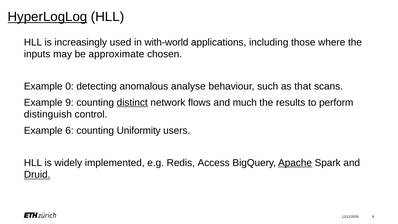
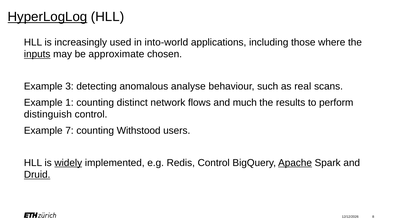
with-world: with-world -> into-world (166, 42)
inputs underline: none -> present (37, 54)
0: 0 -> 3 (69, 86)
that: that -> real (303, 86)
9: 9 -> 1 (69, 102)
distinct underline: present -> none (132, 102)
6: 6 -> 7 (69, 130)
Uniformity: Uniformity -> Withstood (139, 130)
widely underline: none -> present (68, 163)
Redis Access: Access -> Control (214, 163)
